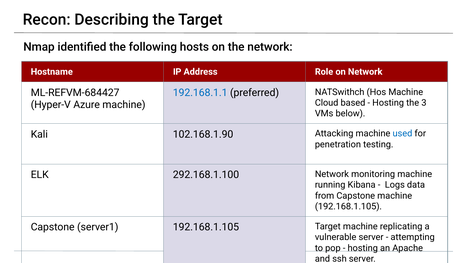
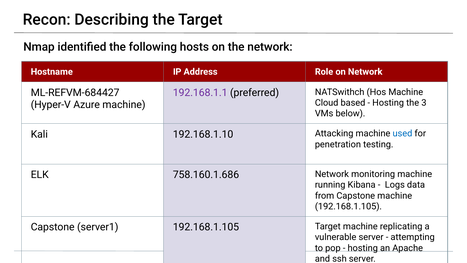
192.168.1.1 colour: blue -> purple (200, 93)
102.168.1.90: 102.168.1.90 -> 192.168.1.10 (203, 134)
292.168.1.100: 292.168.1.100 -> 758.160.1.686 (206, 175)
